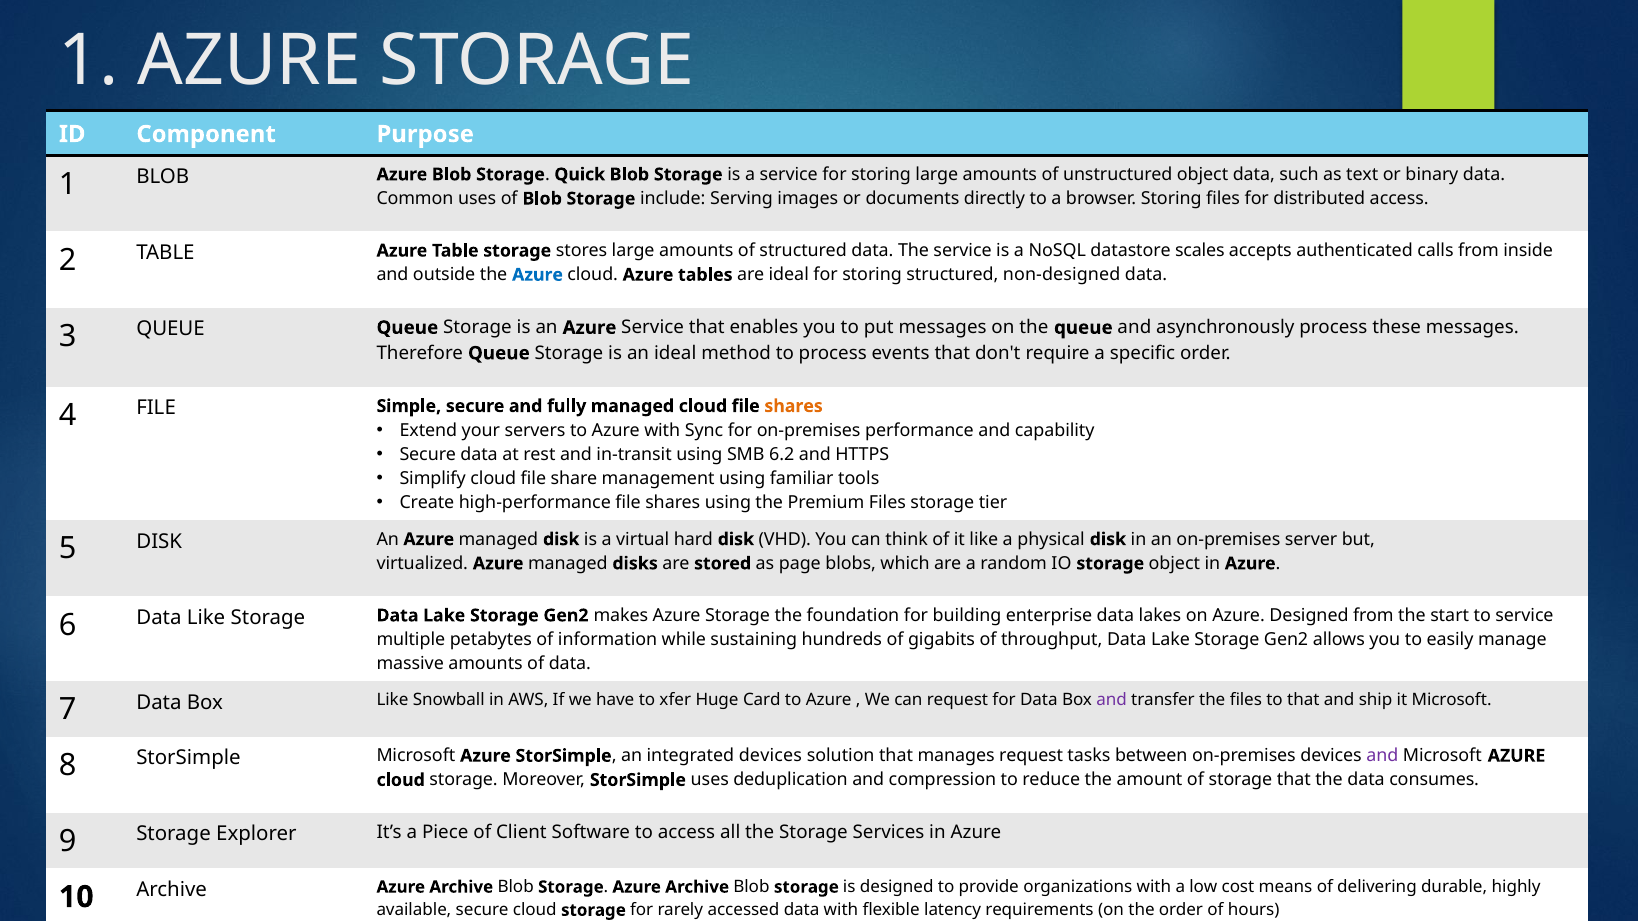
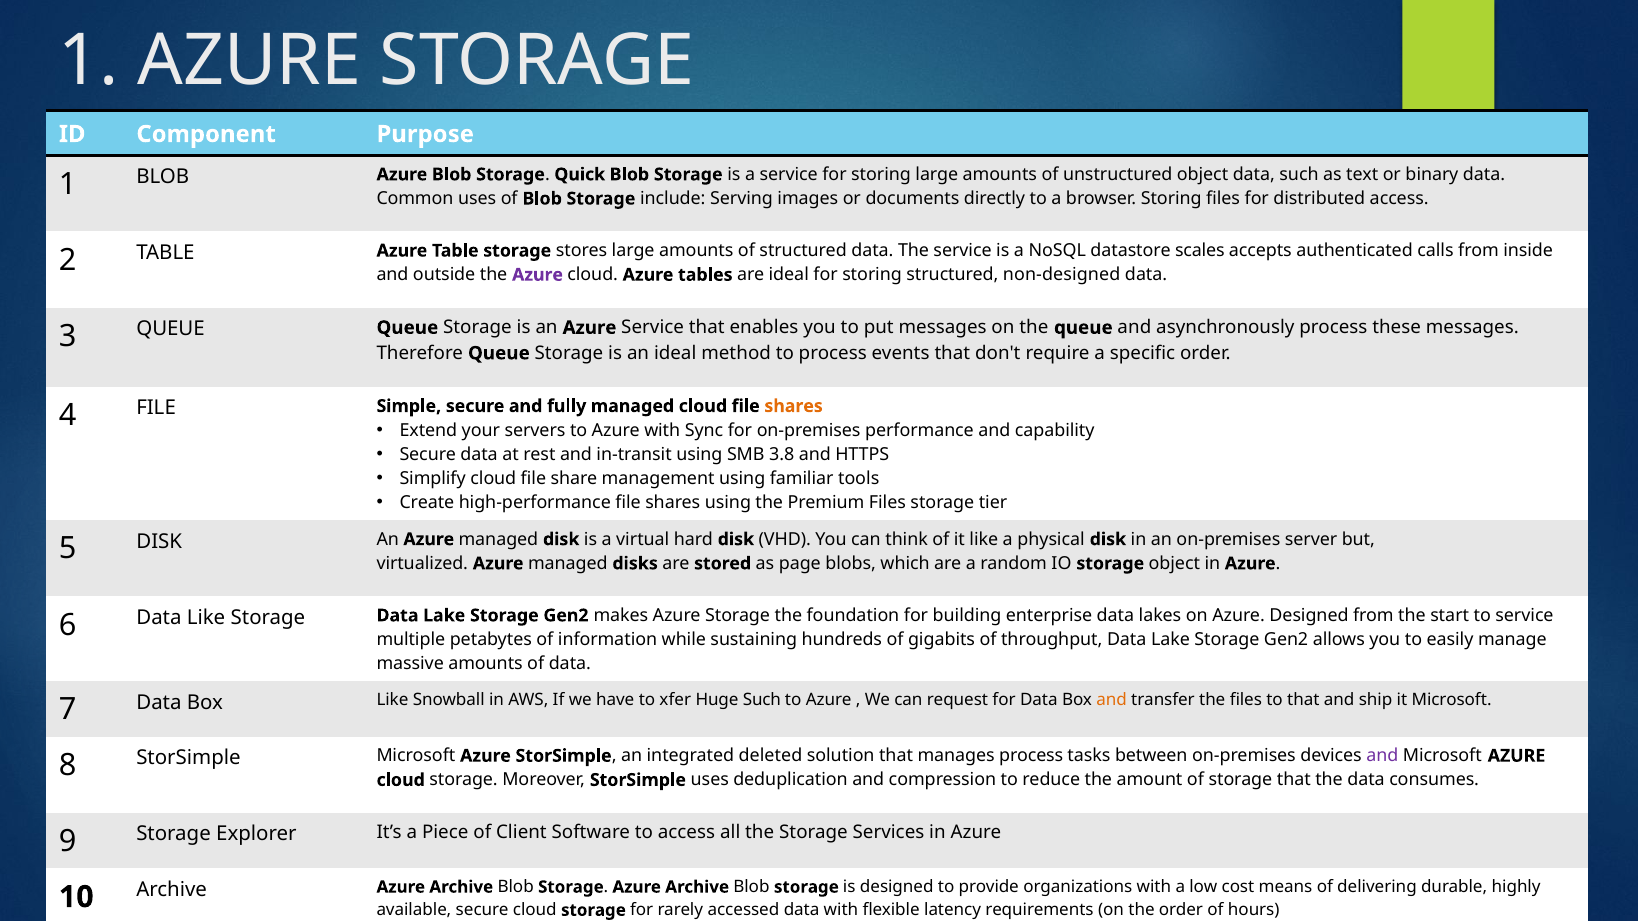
Azure colour: blue -> purple (538, 275)
6.2: 6.2 -> 3.8 (782, 455)
Huge Card: Card -> Such (762, 700)
and colour: purple -> orange (1112, 700)
integrated devices: devices -> deleted (770, 756)
manages request: request -> process (1031, 756)
